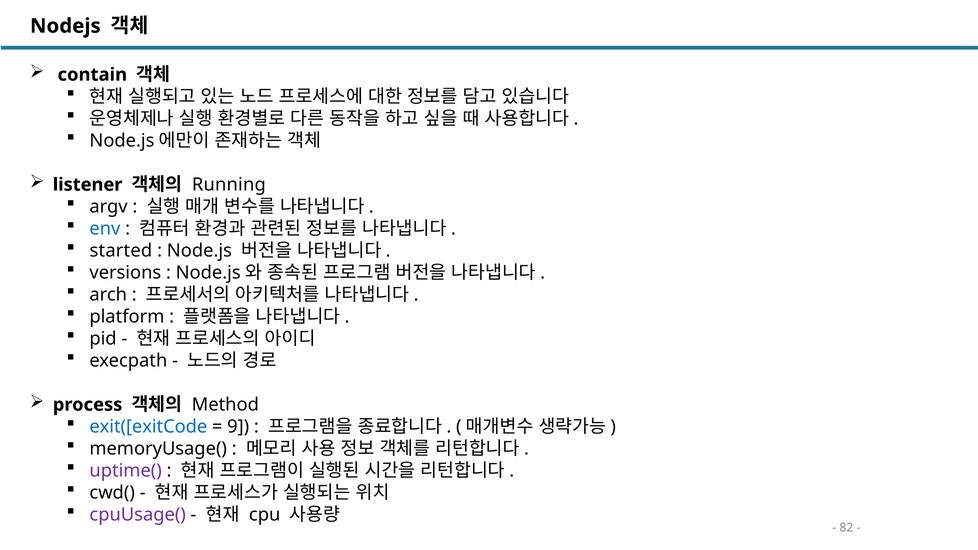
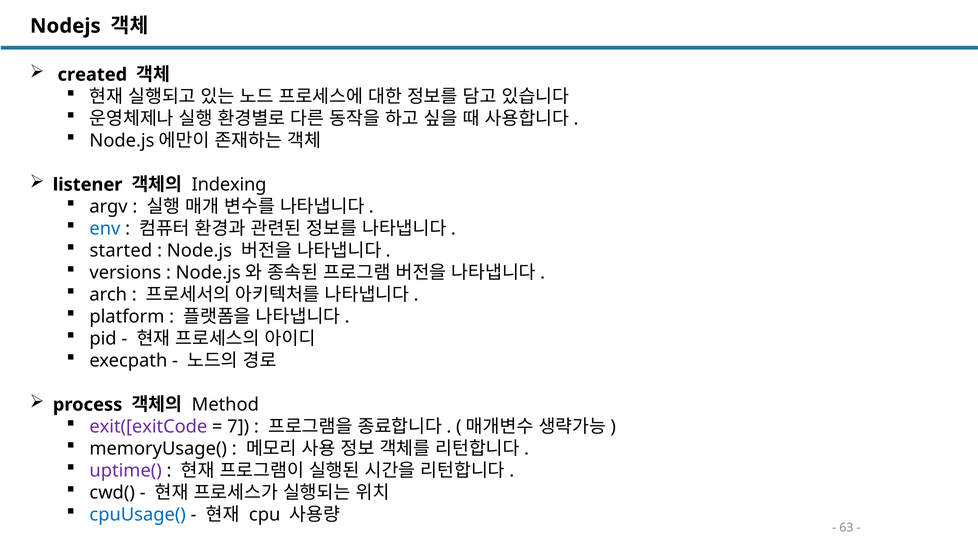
contain: contain -> created (92, 75)
Running: Running -> Indexing (229, 185)
exit([exitCode colour: blue -> purple (148, 427)
9: 9 -> 7 (238, 427)
cpuUsage( colour: purple -> blue (138, 515)
82: 82 -> 63 (846, 528)
